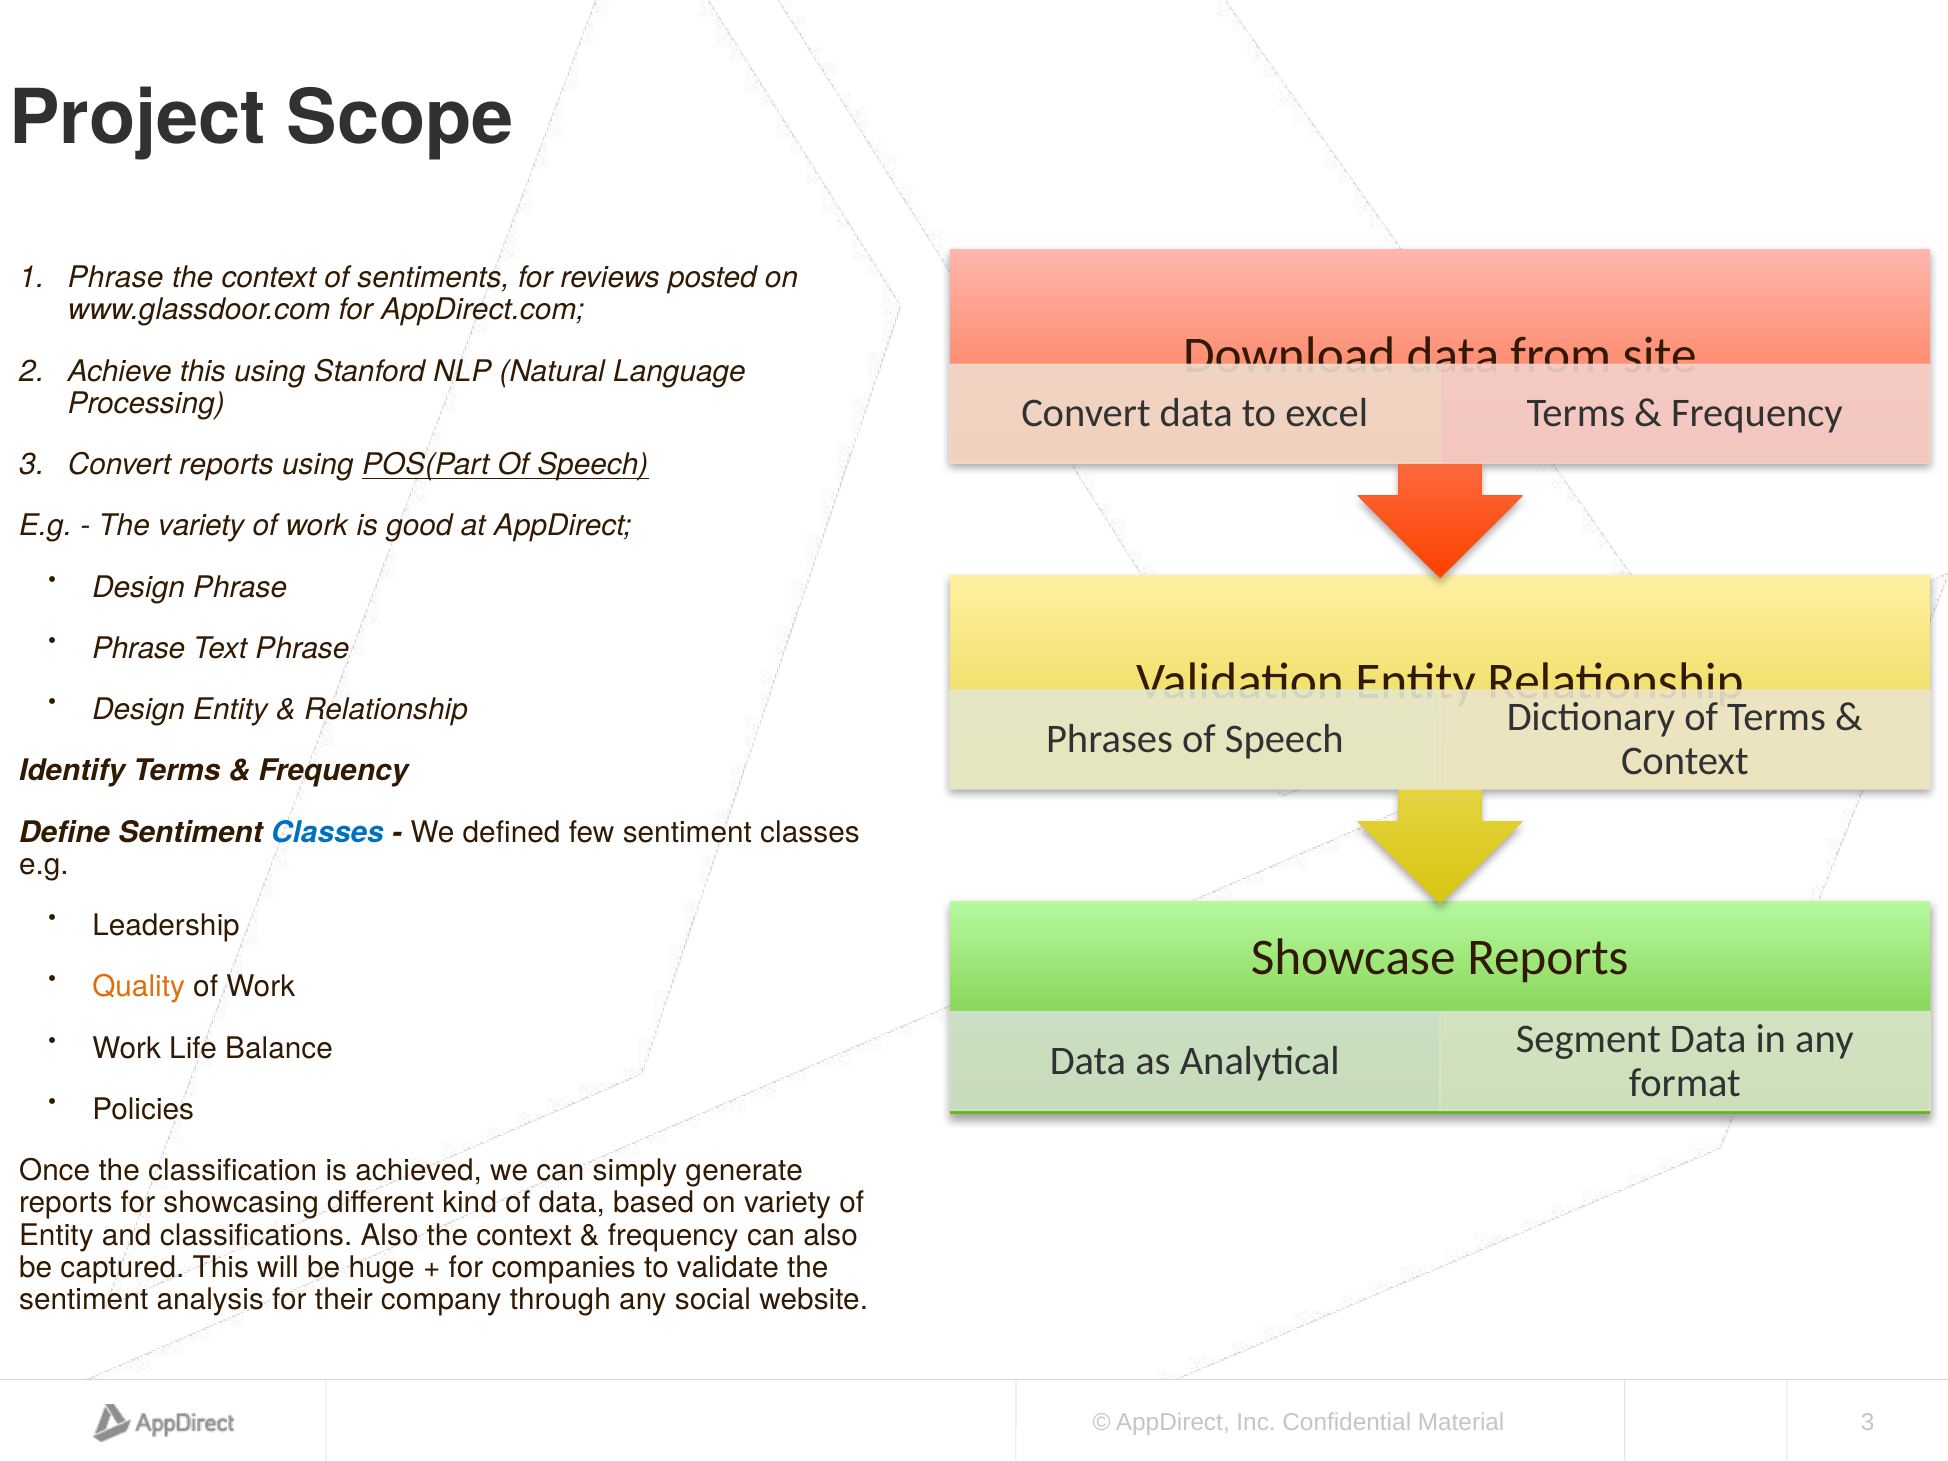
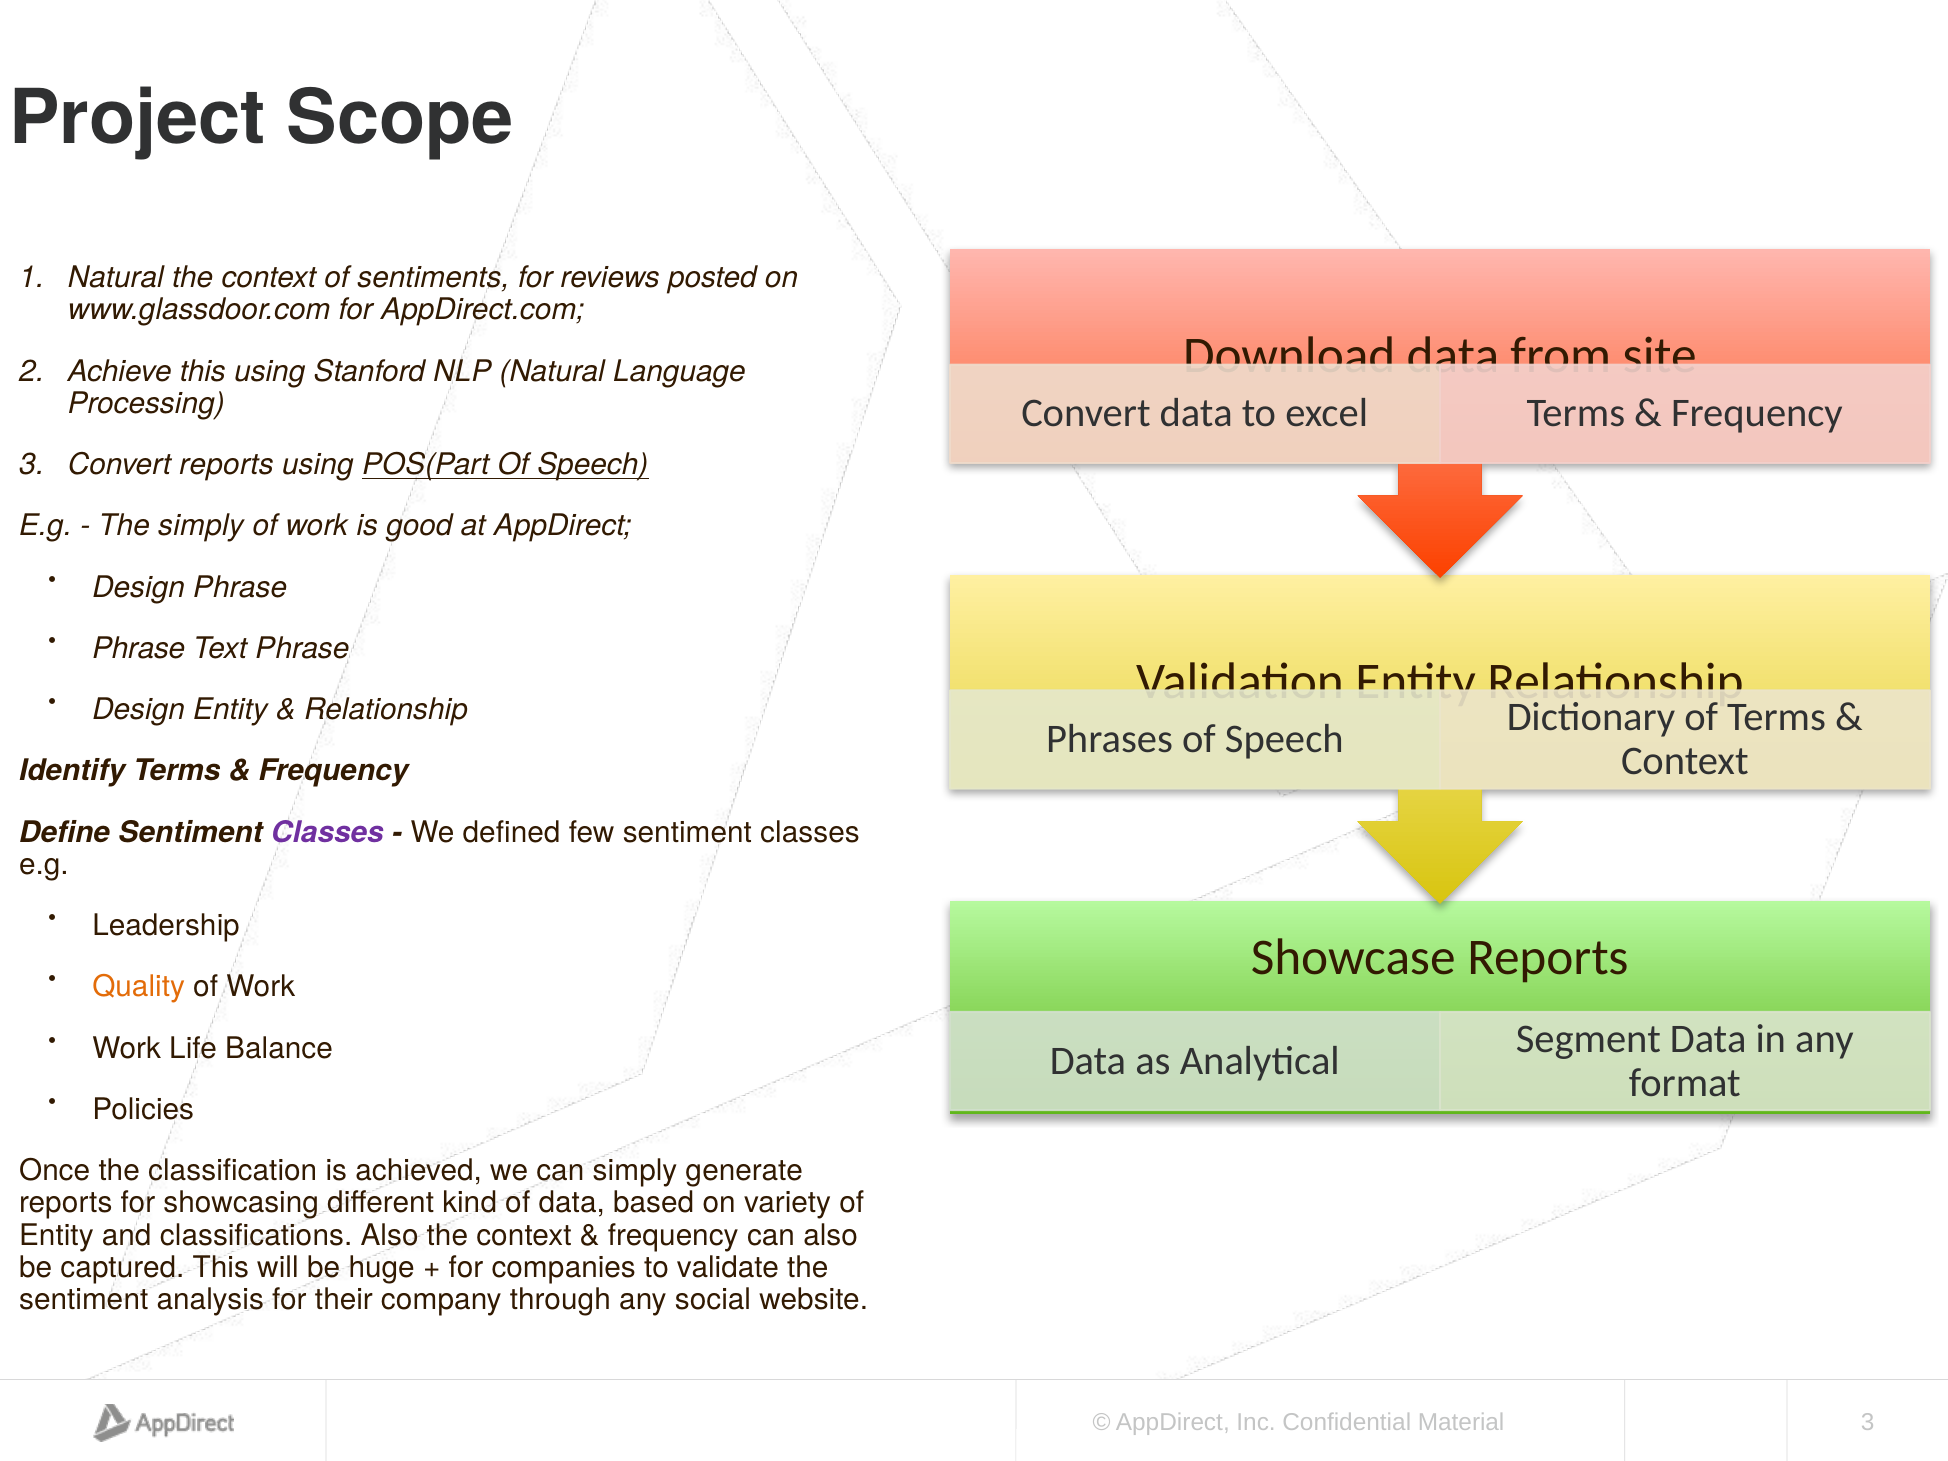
Phrase: Phrase -> Natural (116, 278)
The variety: variety -> simply (201, 526)
Classes colour: blue -> purple (327, 832)
